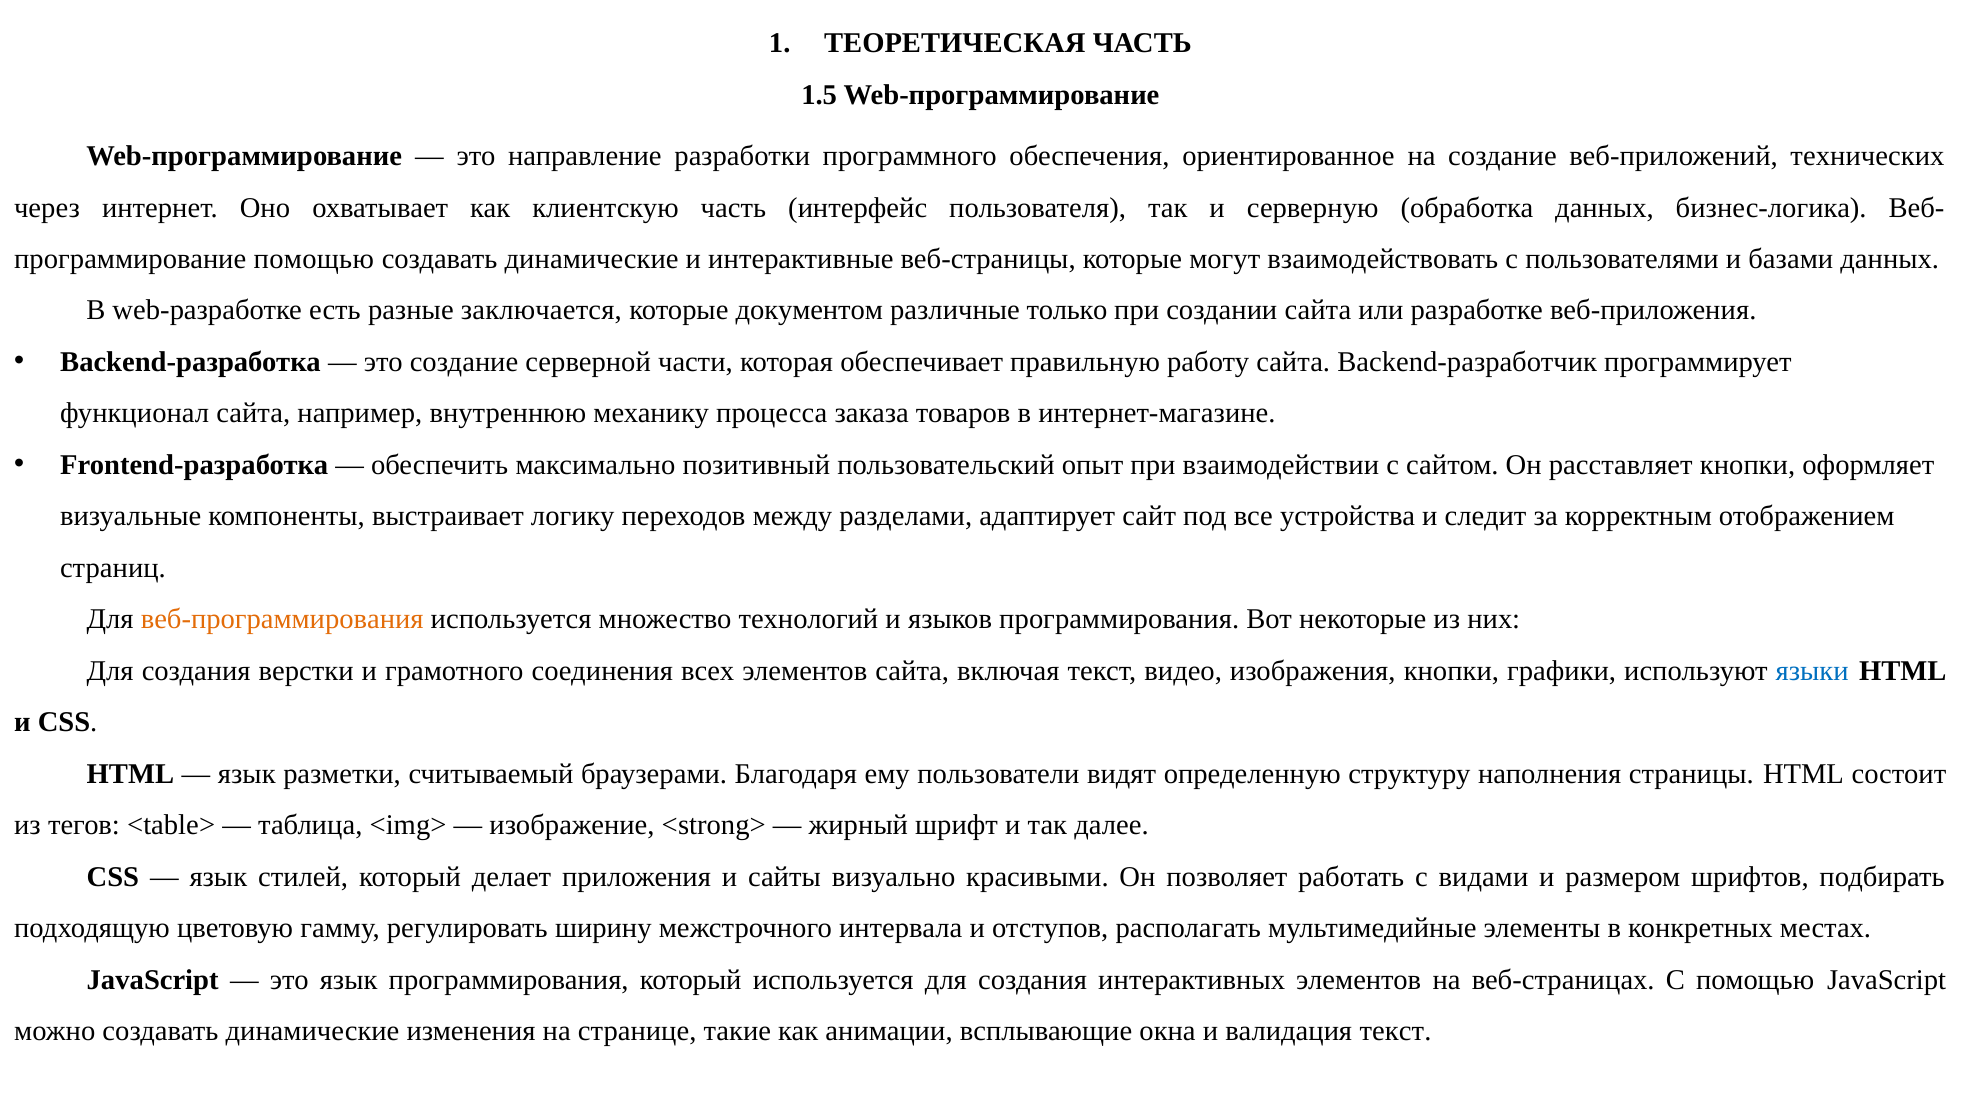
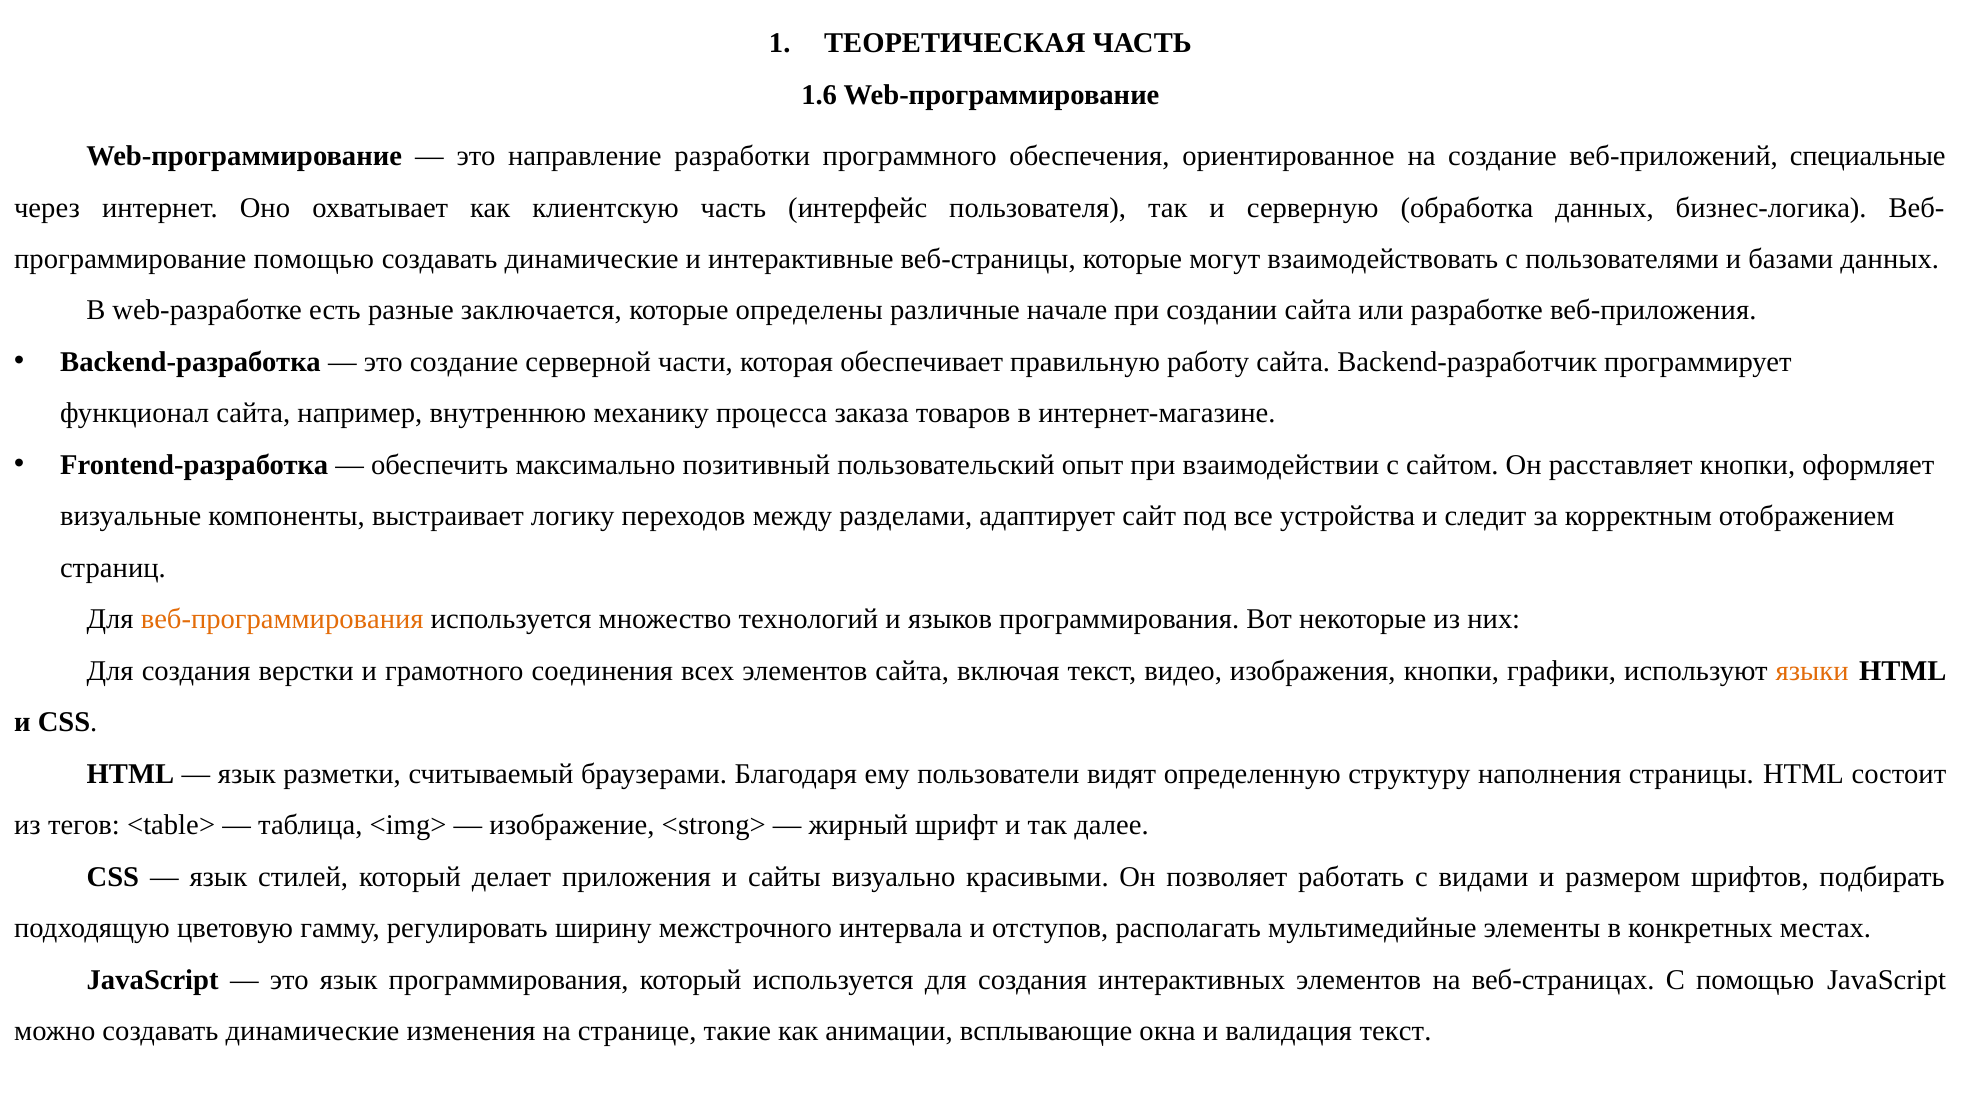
1.5: 1.5 -> 1.6 (819, 95)
технических: технических -> специальные (1868, 156)
документом: документом -> определены (809, 311)
только: только -> начале (1067, 311)
языки colour: blue -> orange (1812, 671)
